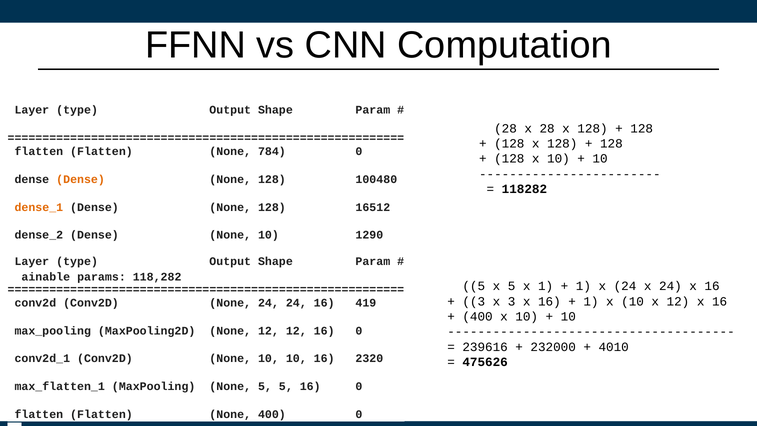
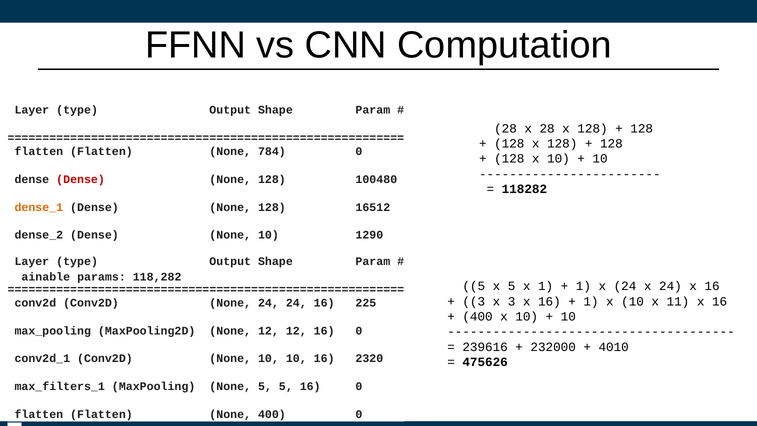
Dense colour: orange -> red (81, 179)
x 12: 12 -> 11 (678, 301)
419: 419 -> 225 (366, 303)
max_flatten_1: max_flatten_1 -> max_filters_1 (60, 386)
